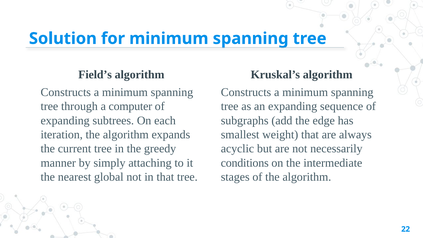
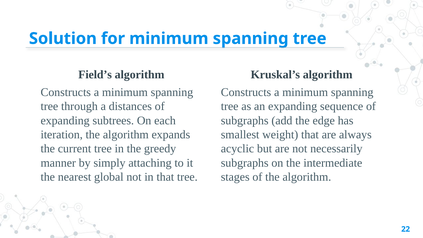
computer: computer -> distances (130, 106)
conditions: conditions -> subgraphs (245, 163)
